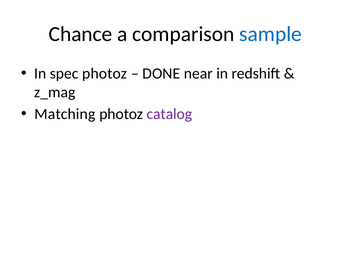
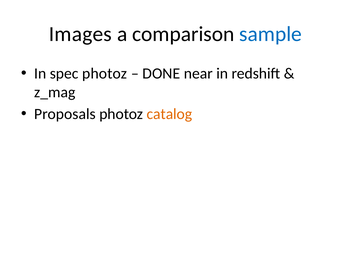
Chance: Chance -> Images (80, 34)
Matching: Matching -> Proposals (65, 114)
catalog colour: purple -> orange (169, 114)
